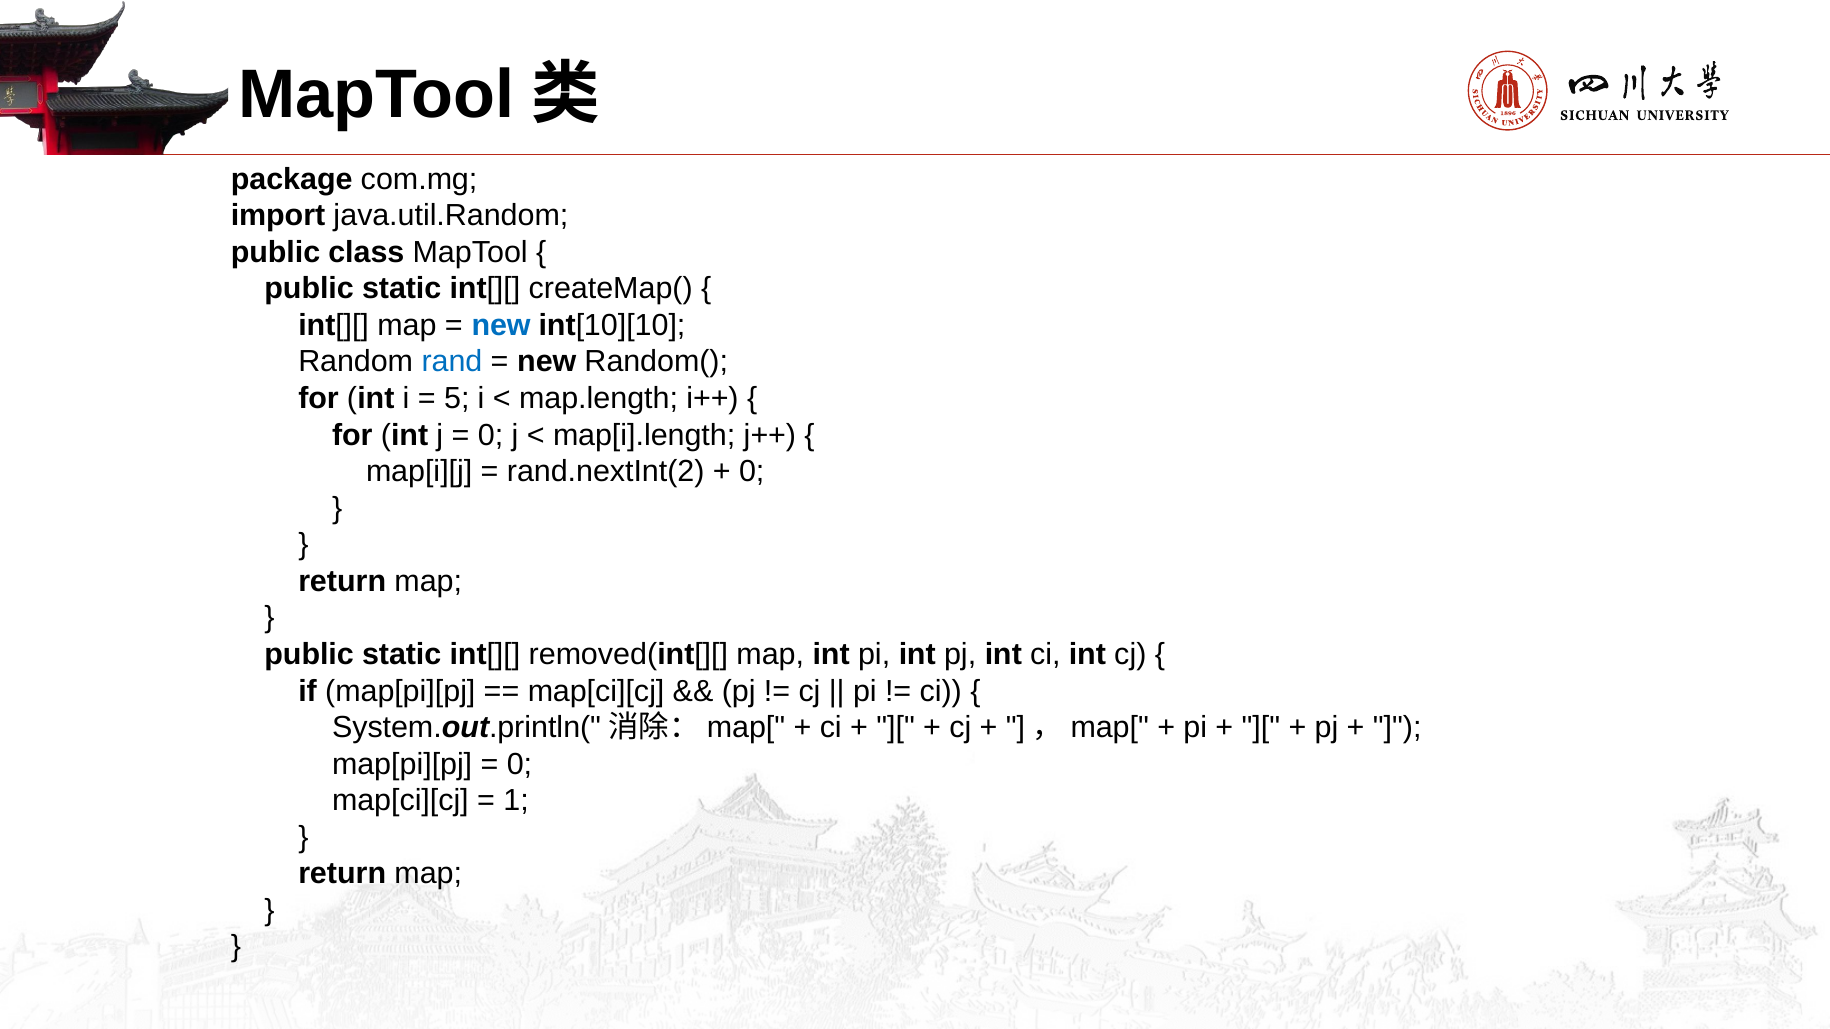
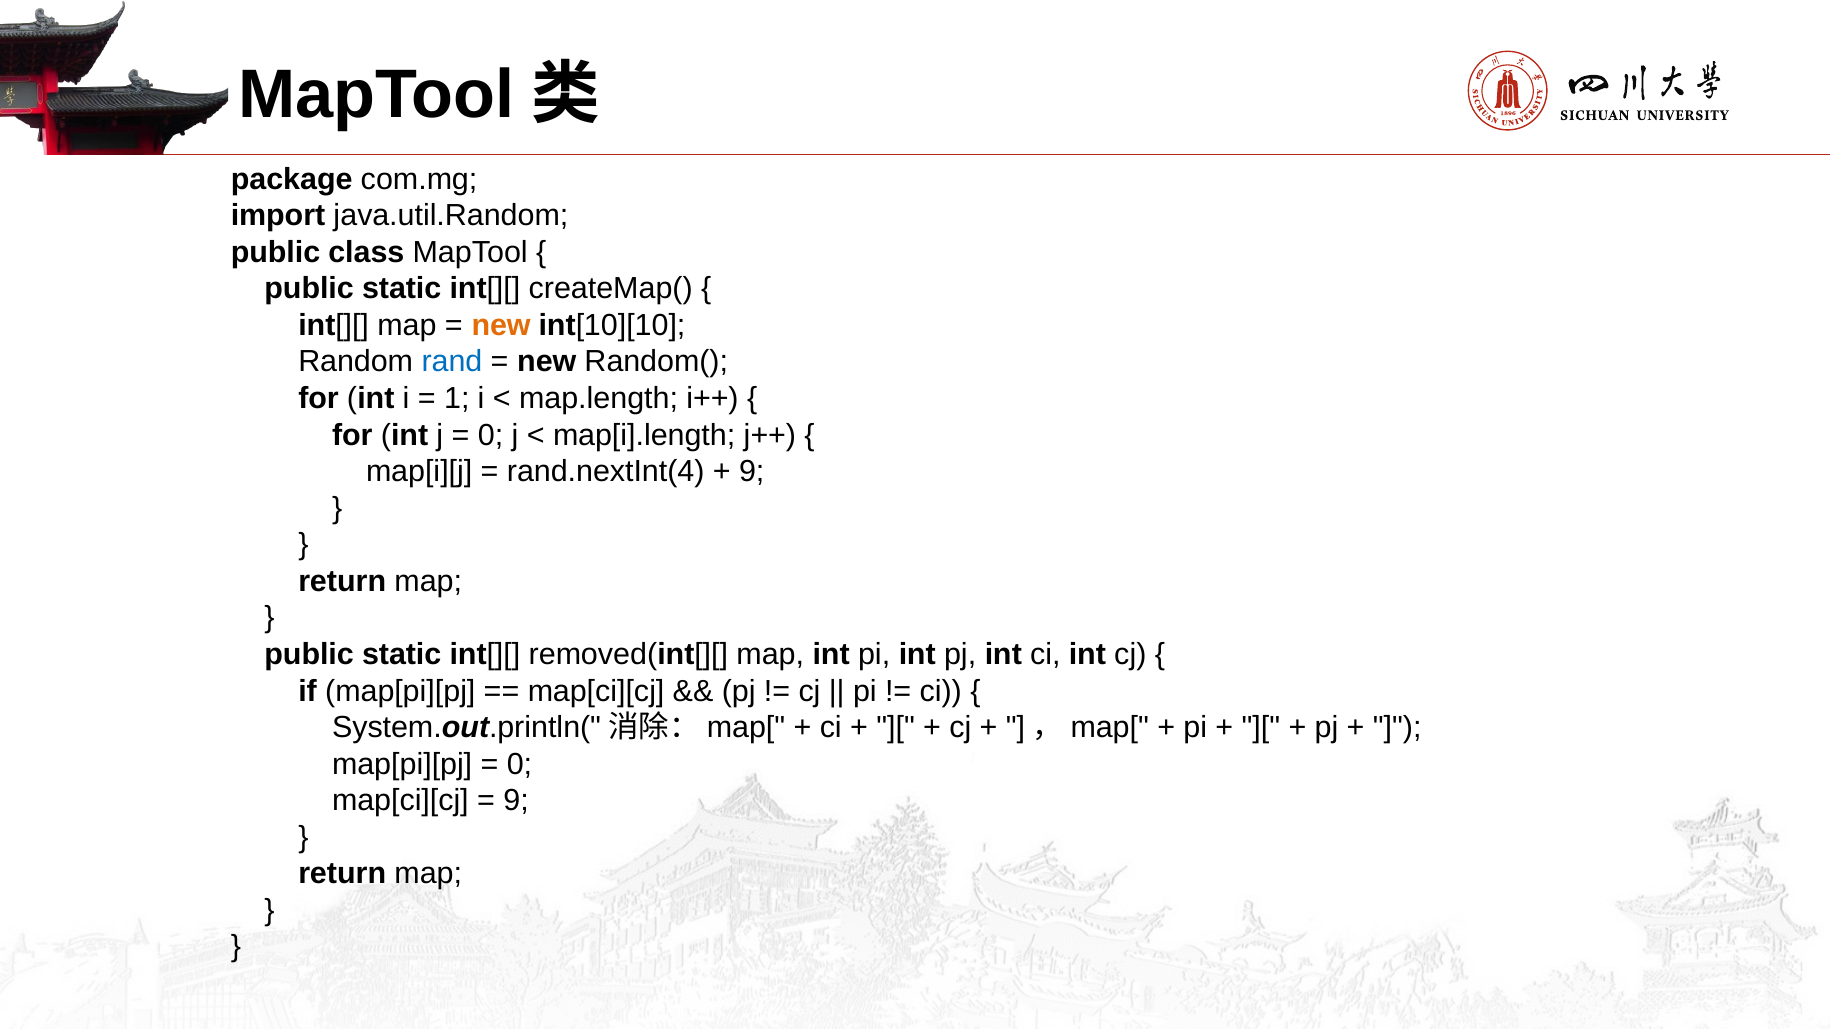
new colour: blue -> orange (501, 325)
5: 5 -> 1 (457, 399)
rand.nextInt(2: rand.nextInt(2 -> rand.nextInt(4 (606, 472)
0: 0 -> 9 (752, 472)
1: 1 -> 9 (516, 801)
